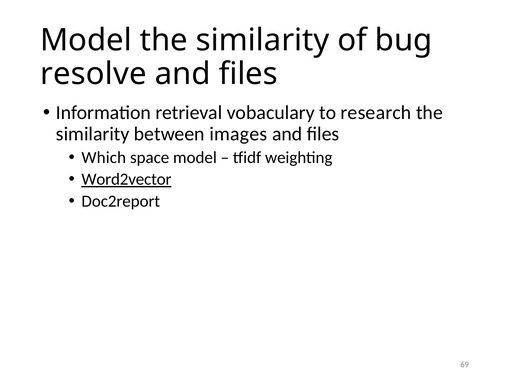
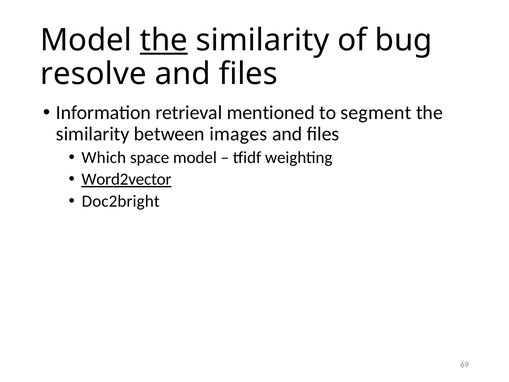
the underline: none -> present (164, 40)
vobaculary: vobaculary -> mentioned (271, 113)
research: research -> segment (376, 113)
Doc2report: Doc2report -> Doc2bright (121, 201)
